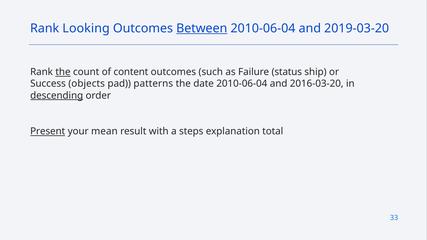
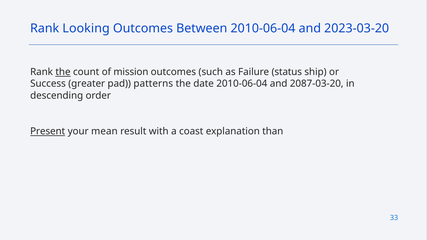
Between underline: present -> none (202, 28)
2019-03-20: 2019-03-20 -> 2023-03-20 (357, 28)
content: content -> mission (131, 72)
objects: objects -> greater (87, 84)
2016-03-20: 2016-03-20 -> 2087-03-20 (317, 84)
descending underline: present -> none (57, 96)
steps: steps -> coast (191, 132)
total: total -> than (273, 132)
